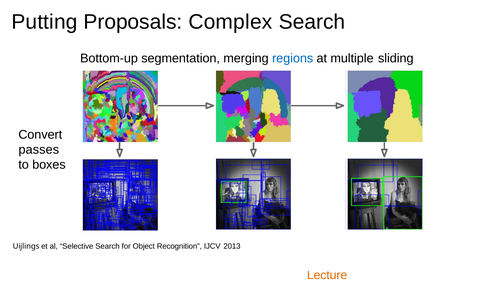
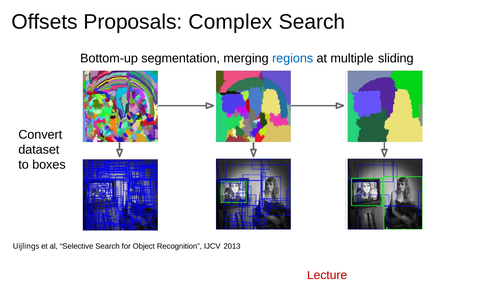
Putting: Putting -> Offsets (45, 22)
passes: passes -> dataset (39, 150)
Lecture colour: orange -> red (327, 275)
